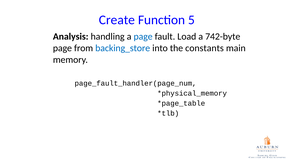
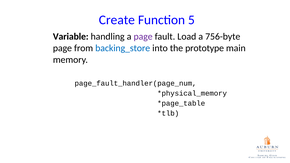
Analysis: Analysis -> Variable (71, 37)
page colour: blue -> purple (143, 37)
742-byte: 742-byte -> 756-byte (223, 37)
constants: constants -> prototype (205, 48)
